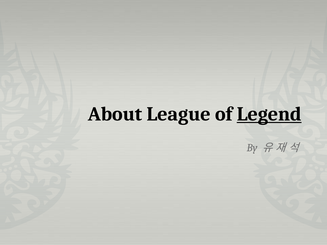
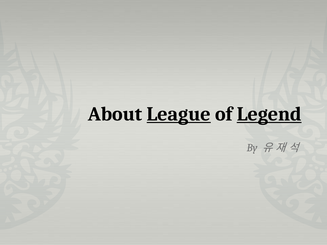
League underline: none -> present (179, 114)
